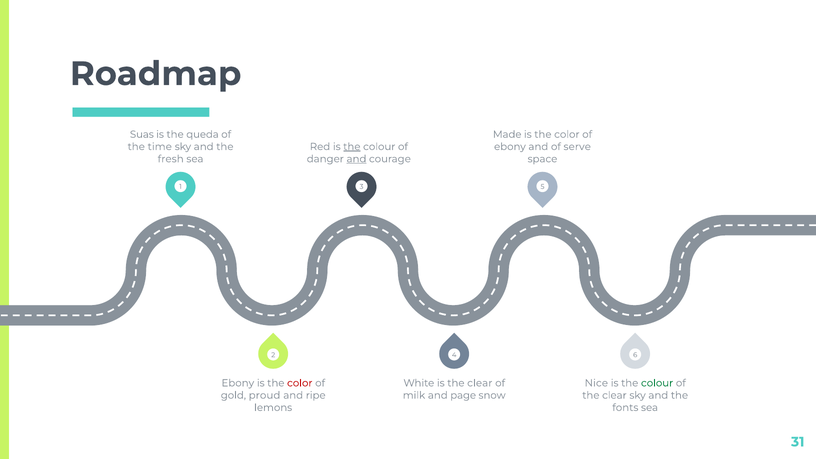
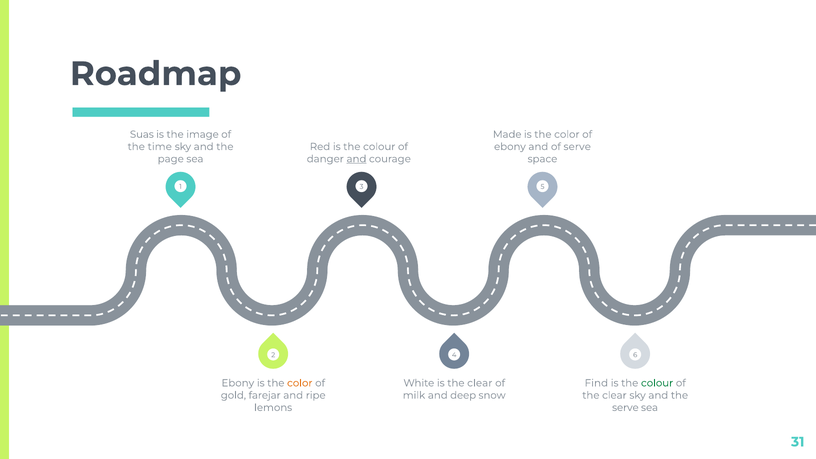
queda: queda -> image (203, 134)
the underline: present -> none (352, 147)
fresh: fresh -> page (171, 159)
color colour: red -> orange (300, 383)
Nice: Nice -> Find (596, 383)
proud: proud -> farejar (265, 395)
page: page -> deep (463, 395)
fonts: fonts -> serve (625, 408)
